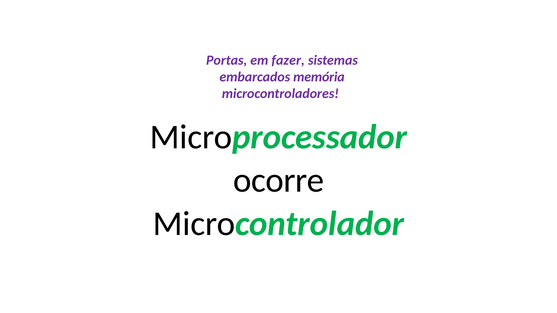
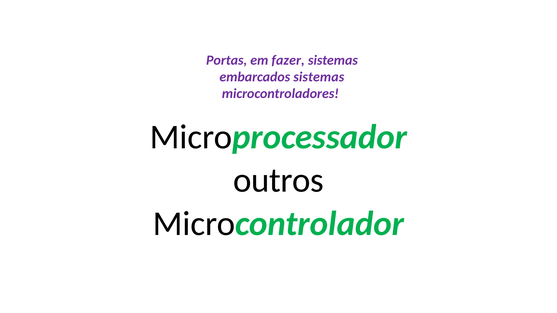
embarcados memória: memória -> sistemas (319, 77)
ocorre: ocorre -> outros (279, 180)
